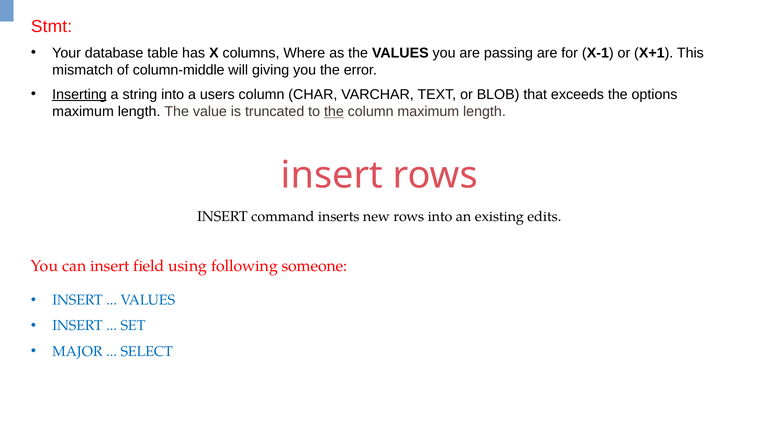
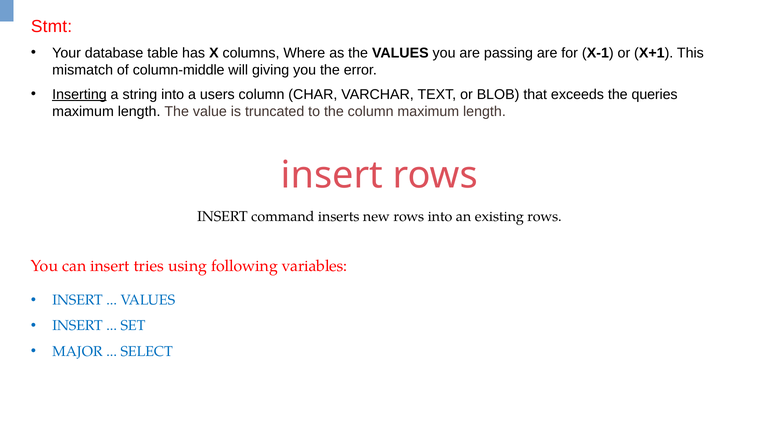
options: options -> queries (655, 95)
the underline: present -> none (334, 112)
existing edits: edits -> rows (544, 216)
field: field -> tries (149, 266)
someone: someone -> variables (315, 266)
